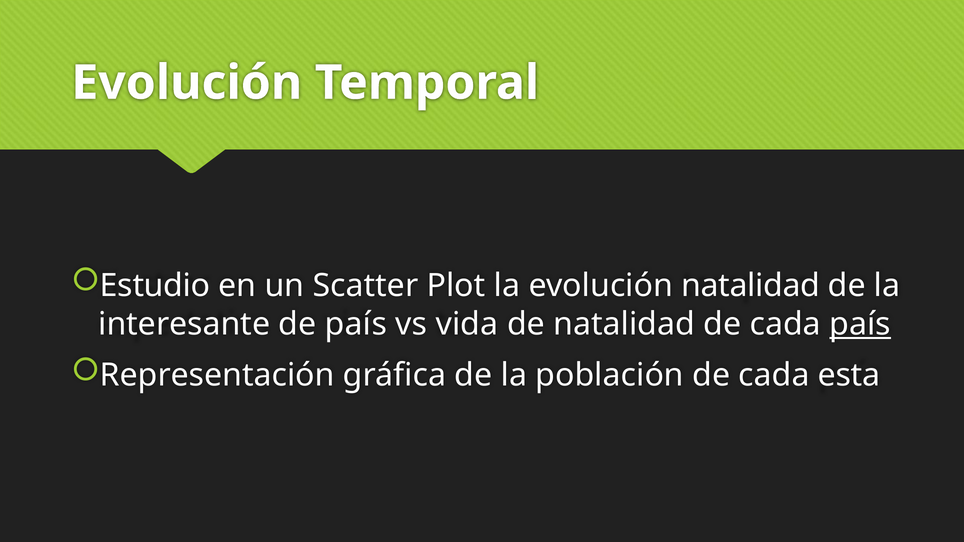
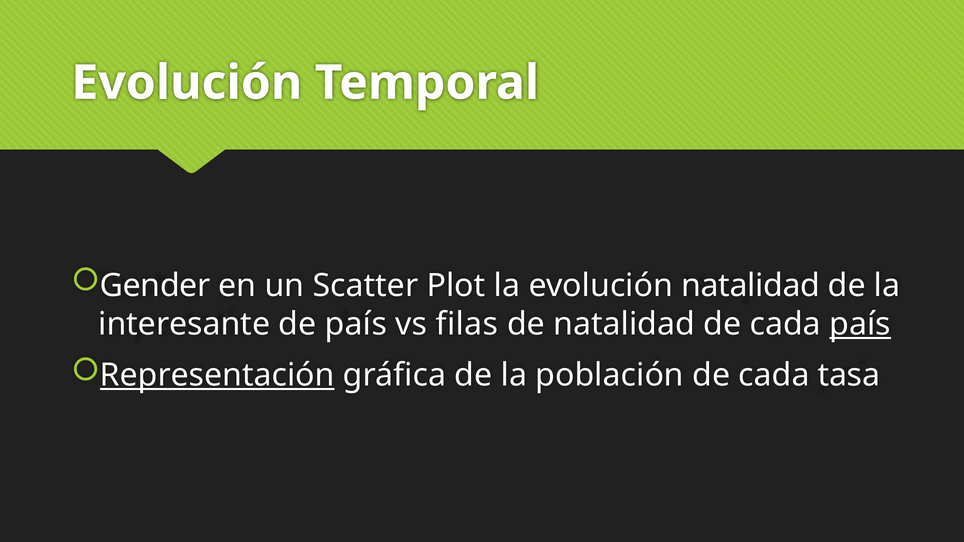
Estudio: Estudio -> Gender (155, 286)
vida: vida -> filas (467, 324)
Representación underline: none -> present (217, 375)
esta: esta -> tasa (849, 375)
